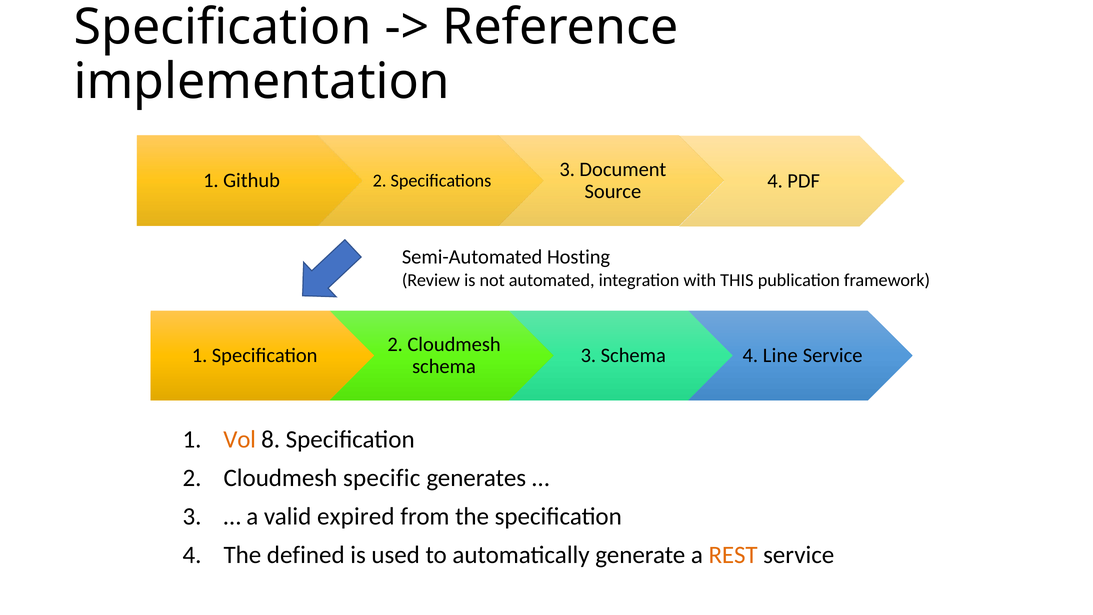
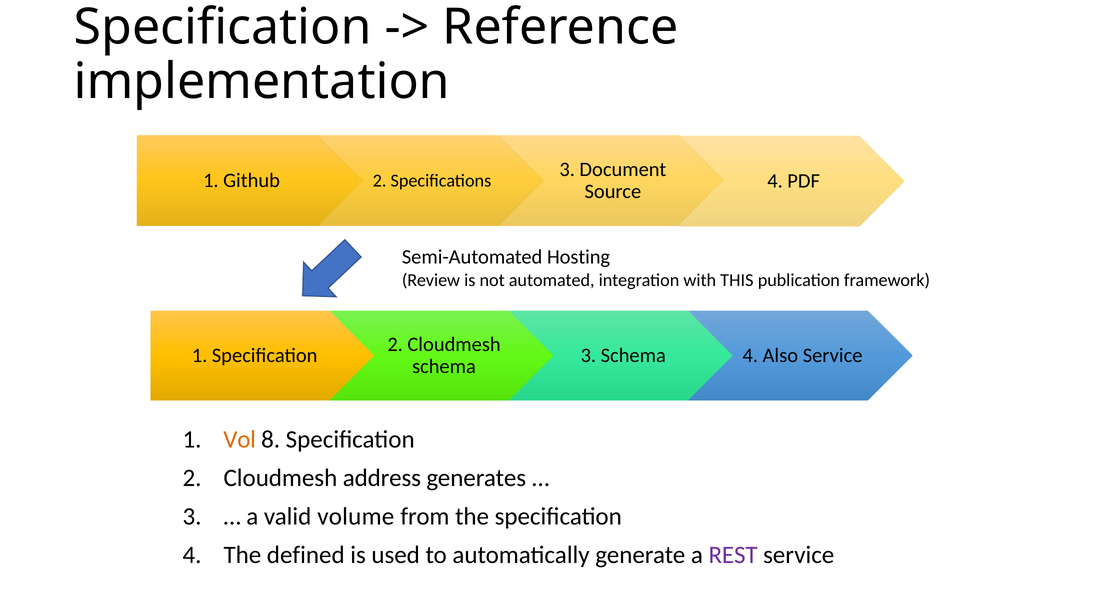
Line: Line -> Also (780, 355)
specific: specific -> address (382, 478)
expired: expired -> volume (356, 516)
REST colour: orange -> purple (733, 555)
